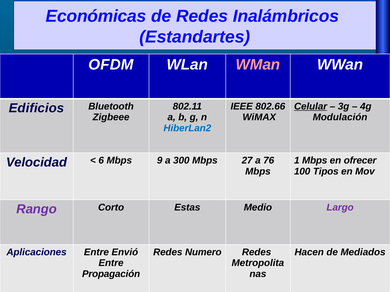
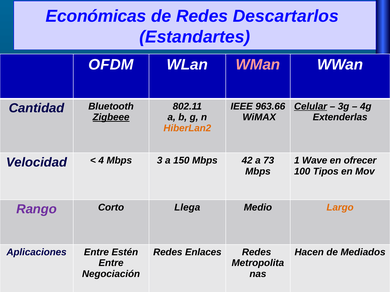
Inalámbricos: Inalámbricos -> Descartarlos (286, 16)
802.66: 802.66 -> 963.66 (270, 106)
Edificios: Edificios -> Cantidad (37, 108)
Zigbeee underline: none -> present (111, 117)
Modulación: Modulación -> Extenderlas (340, 117)
HiberLan2 colour: blue -> orange (187, 128)
1 Mbps: Mbps -> Wave (315, 161)
6: 6 -> 4 (101, 161)
9: 9 -> 3 (160, 161)
300: 300 -> 150 (181, 161)
27: 27 -> 42 (247, 161)
76: 76 -> 73 (269, 161)
Estas: Estas -> Llega (187, 208)
Largo colour: purple -> orange (340, 208)
Envió: Envió -> Estén (125, 253)
Numero: Numero -> Enlaces (203, 253)
Propagación: Propagación -> Negociación (111, 274)
